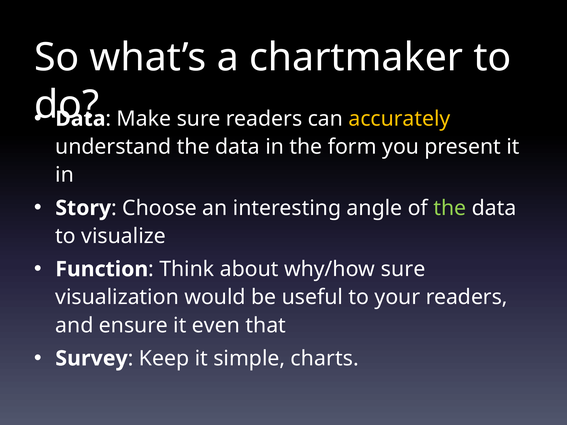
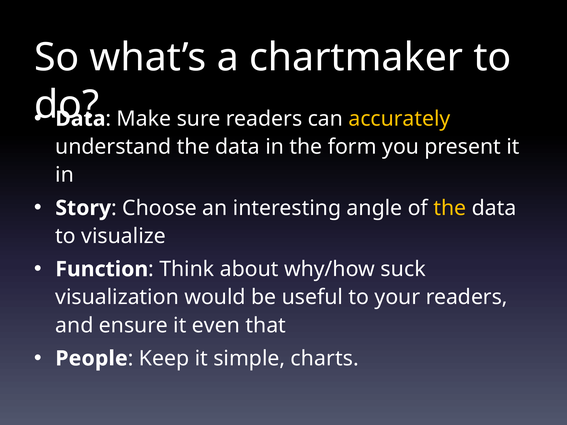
the colour: light green -> yellow (450, 208)
why/how sure: sure -> suck (403, 269)
Survey: Survey -> People (91, 359)
